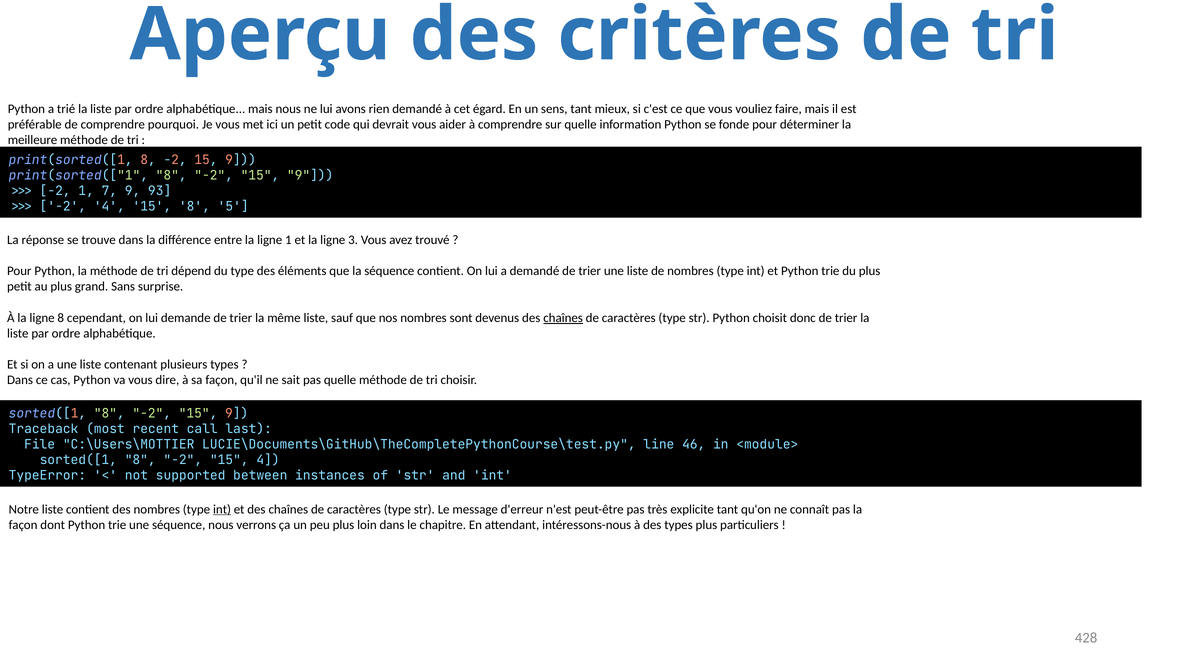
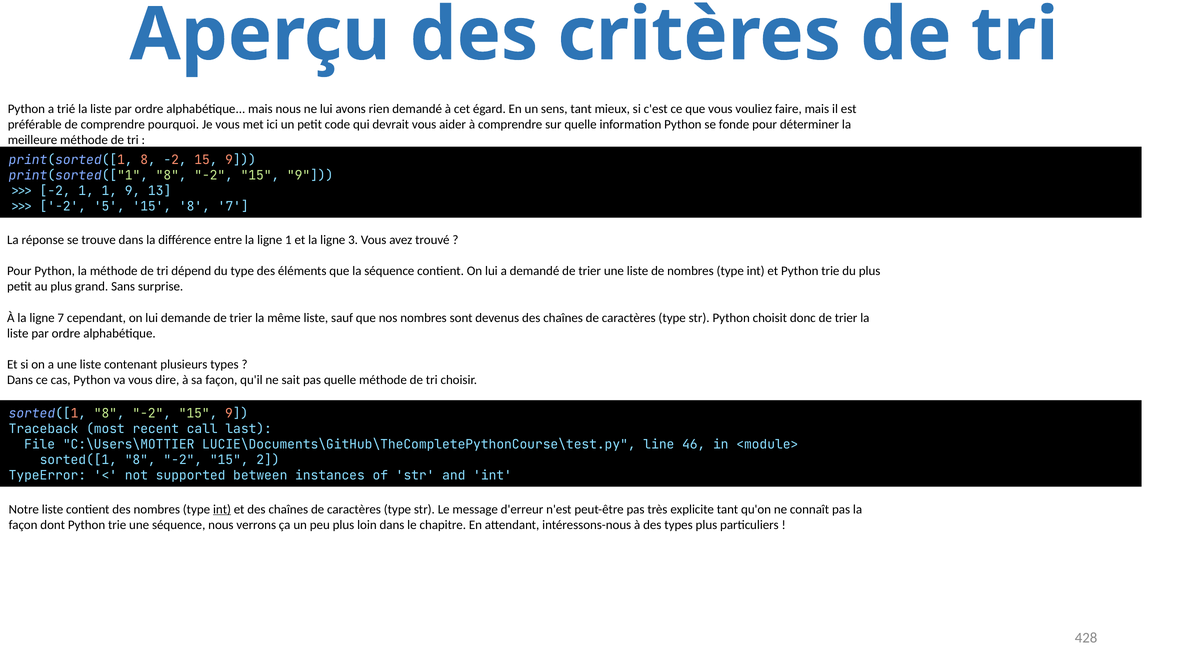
1 7: 7 -> 1 (109, 191)
93: 93 -> 13 (160, 191)
-2 4: 4 -> 5 (109, 207)
8 5: 5 -> 7 (233, 207)
ligne 8: 8 -> 7 (61, 318)
chaînes underline: present -> none (563, 318)
15 4: 4 -> 2 (268, 460)
